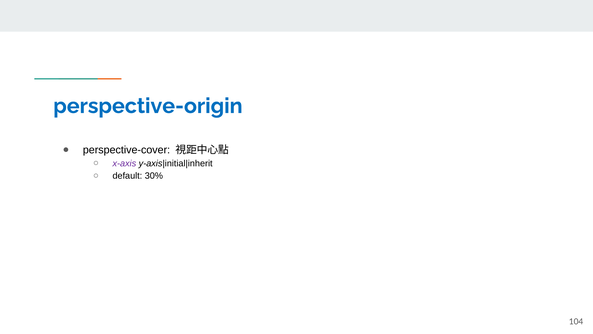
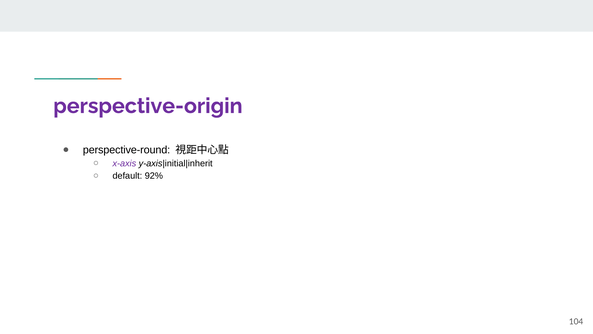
perspective-origin colour: blue -> purple (148, 106)
perspective-cover: perspective-cover -> perspective-round (127, 150)
30%: 30% -> 92% (154, 176)
